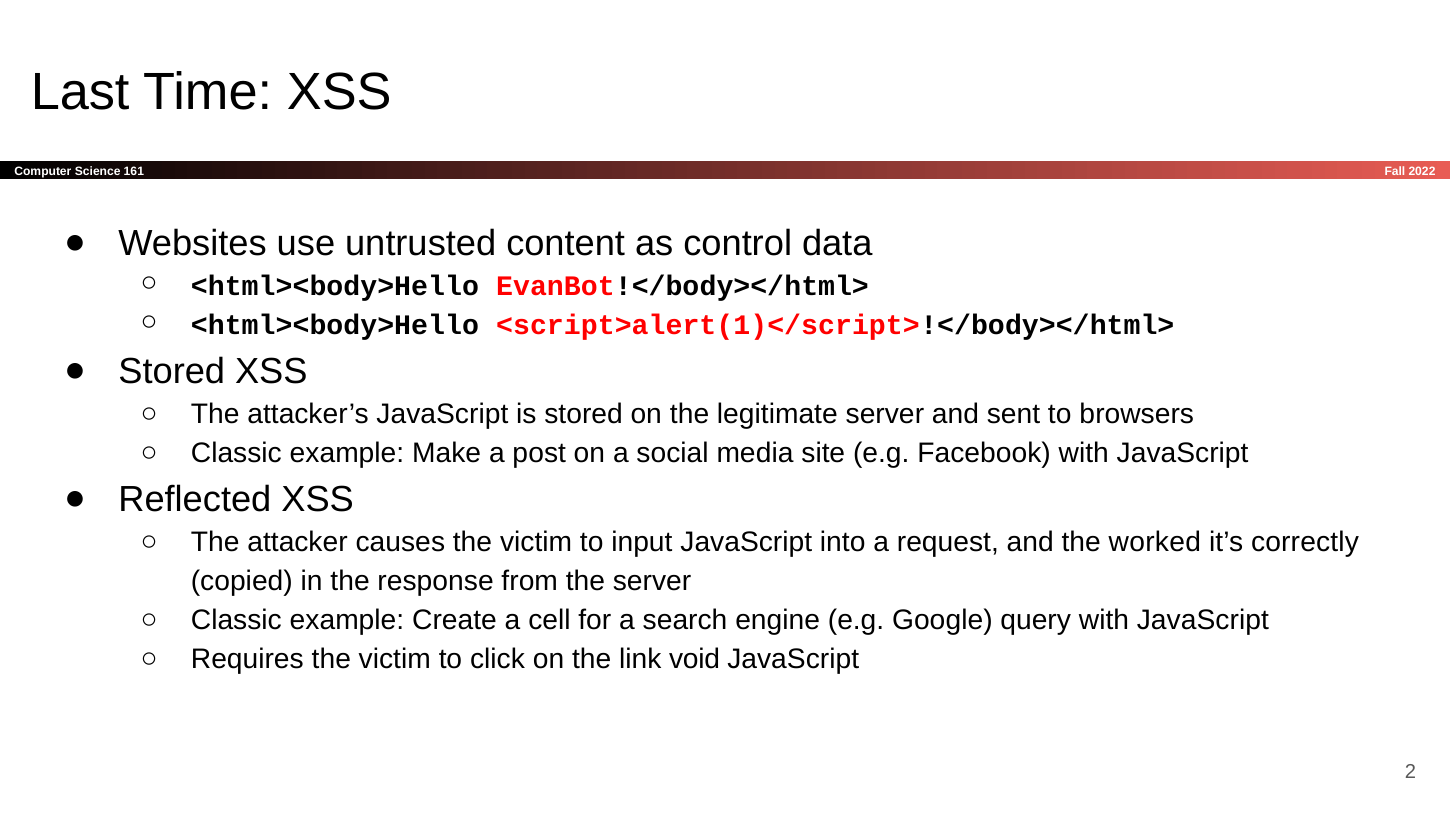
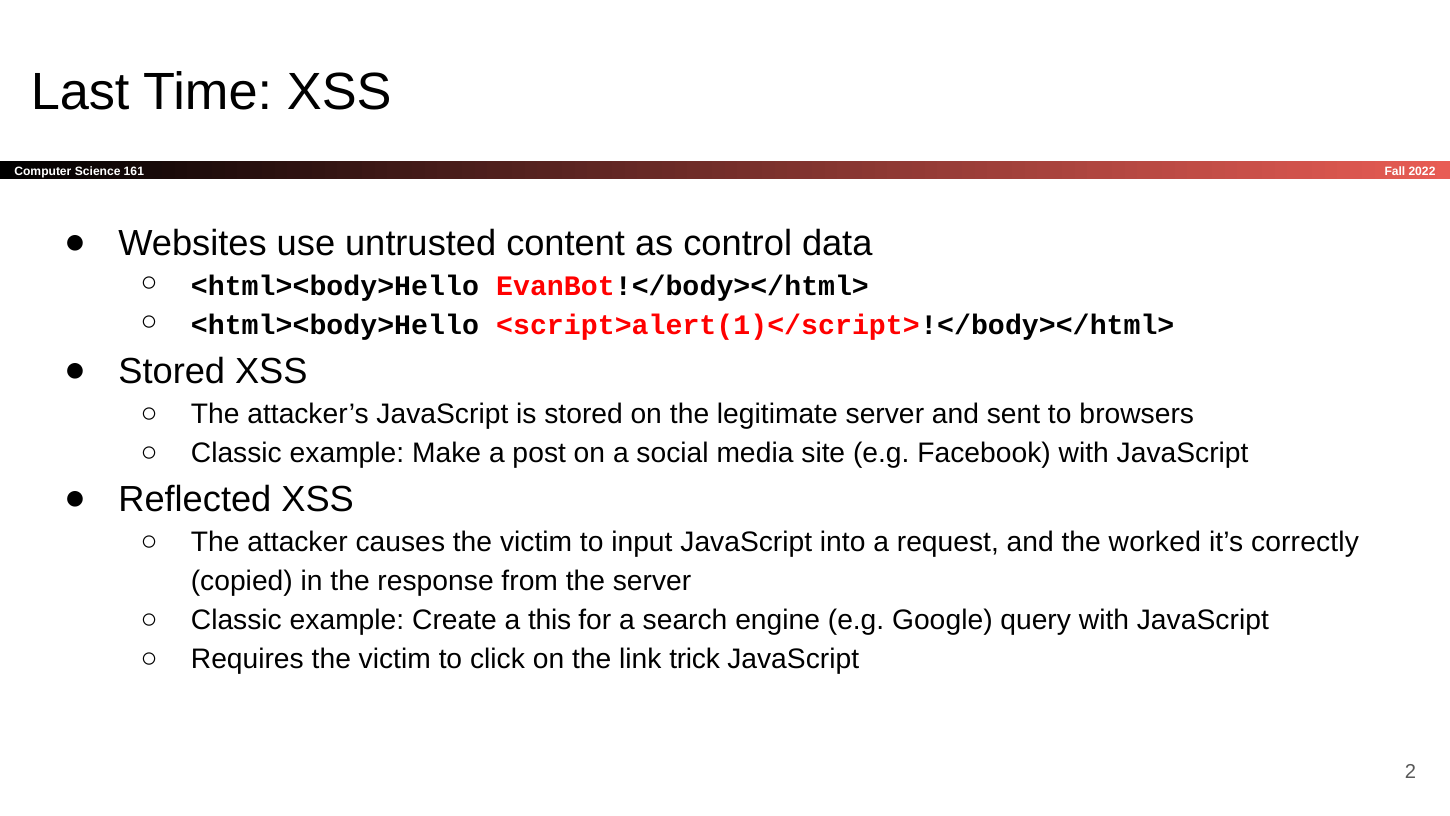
cell: cell -> this (550, 620)
void: void -> trick (695, 659)
